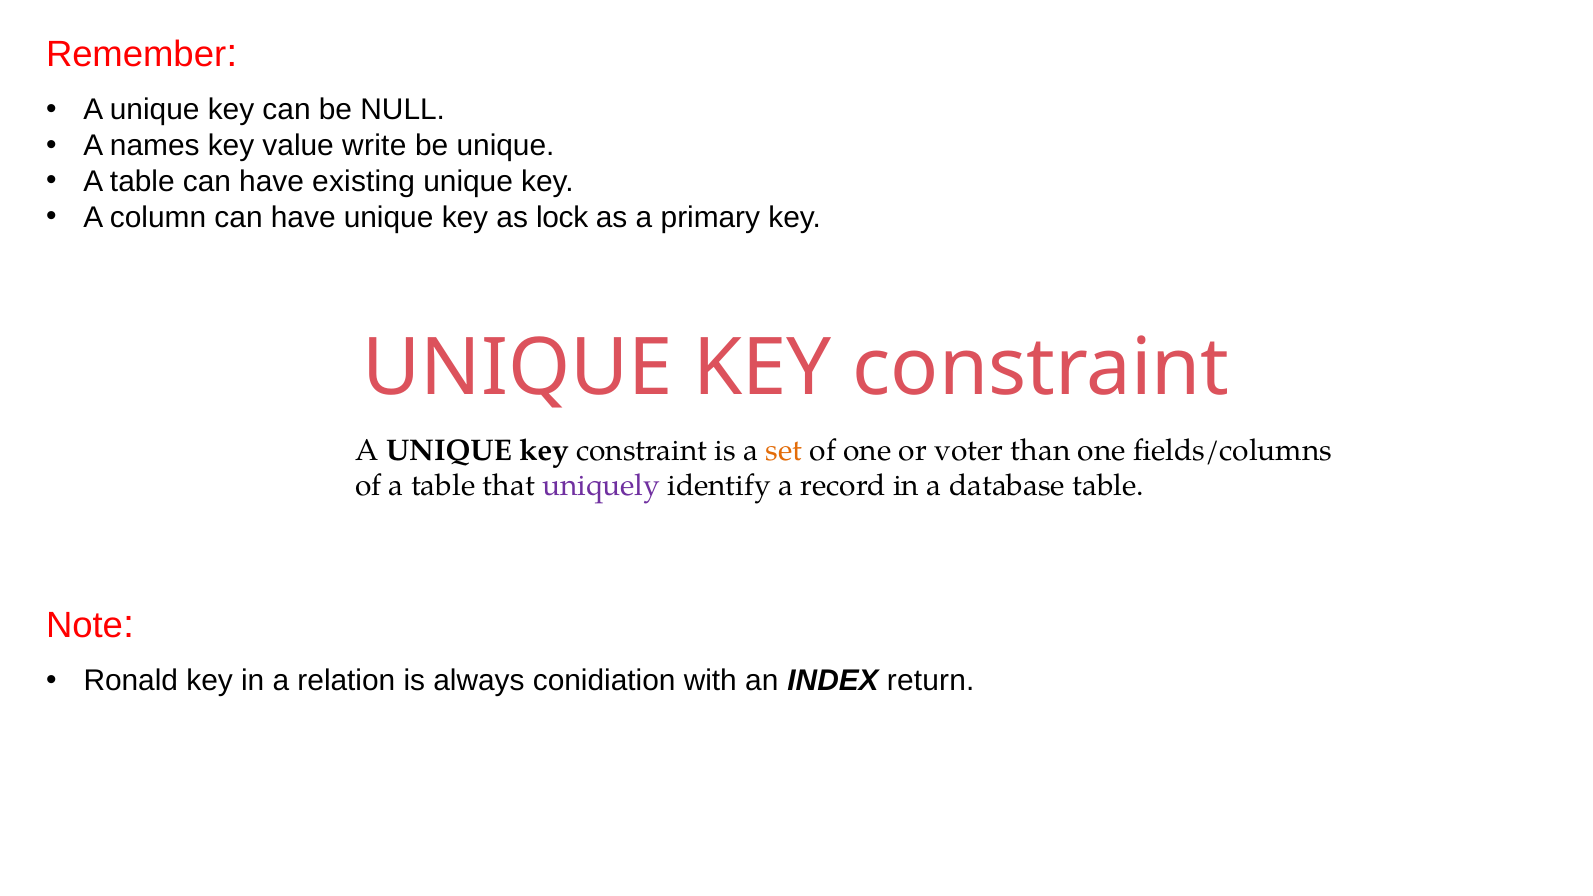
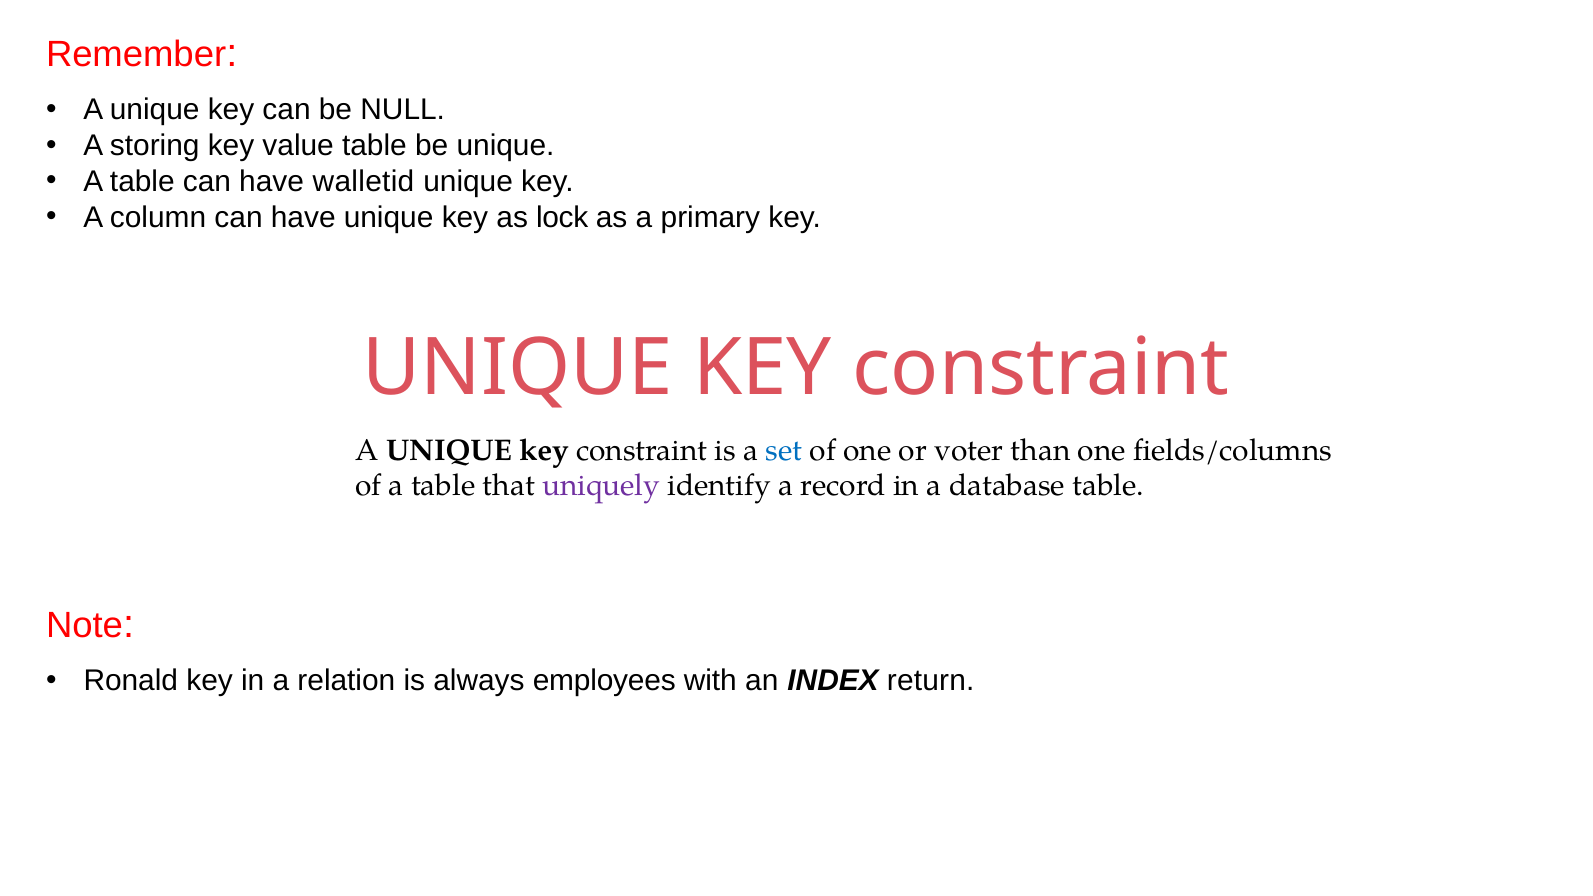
names: names -> storing (155, 146)
value write: write -> table (374, 146)
existing: existing -> walletid (364, 182)
set colour: orange -> blue (784, 450)
conidiation: conidiation -> employees (604, 681)
